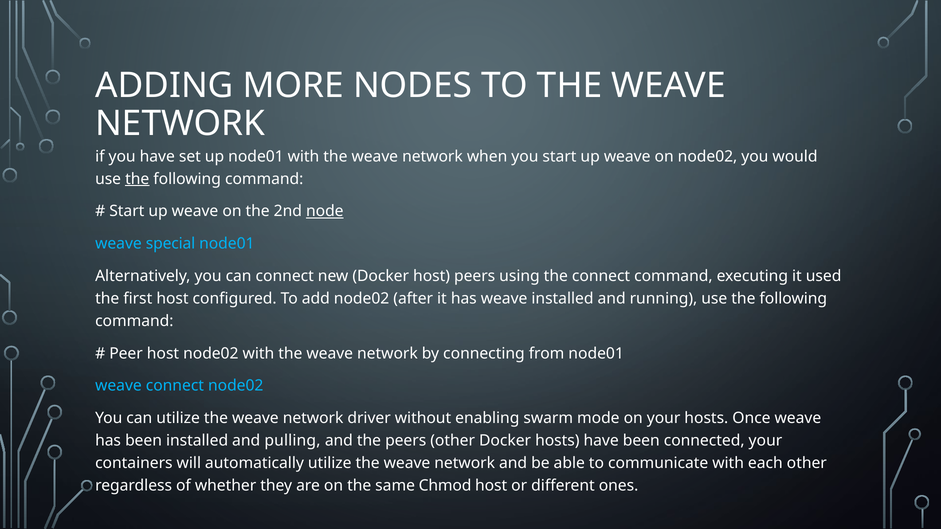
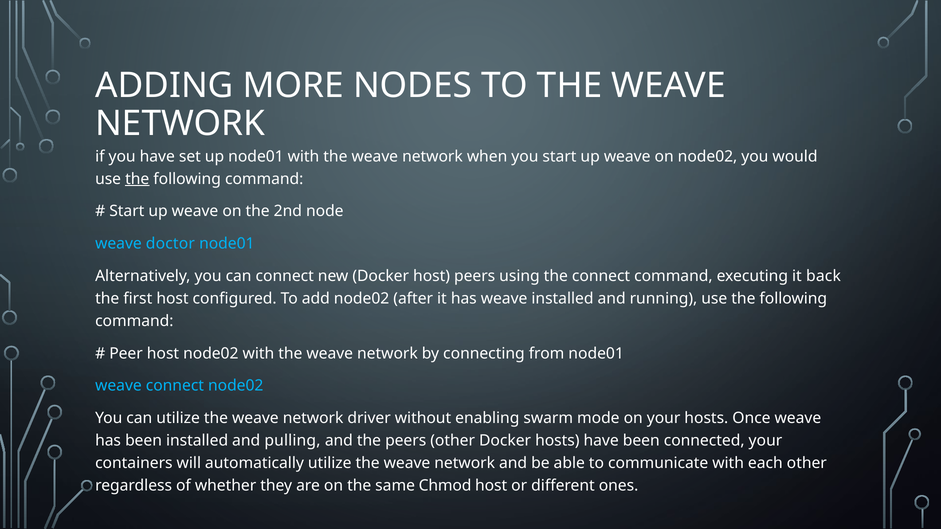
node underline: present -> none (325, 211)
special: special -> doctor (170, 244)
used: used -> back (824, 276)
